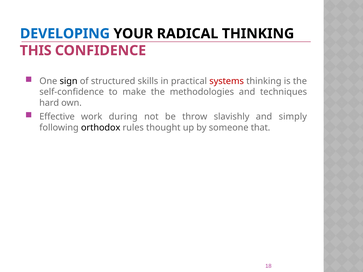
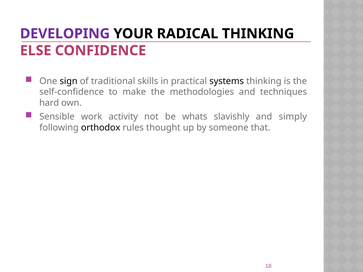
DEVELOPING colour: blue -> purple (65, 34)
THIS: THIS -> ELSE (36, 51)
structured: structured -> traditional (113, 81)
systems colour: red -> black (227, 81)
Effective: Effective -> Sensible (57, 117)
during: during -> activity (123, 117)
throw: throw -> whats (195, 117)
